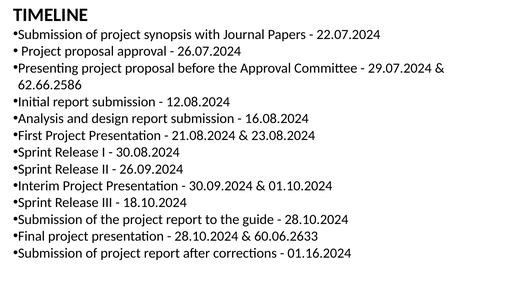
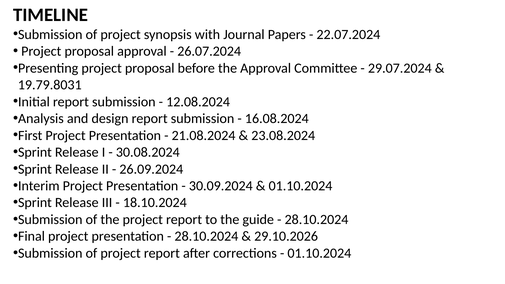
62.66.2586: 62.66.2586 -> 19.79.8031 (50, 85)
60.06.2633: 60.06.2633 -> 29.10.2026 (286, 236)
01.16.2024: 01.16.2024 -> 01.10.2024 (319, 253)
